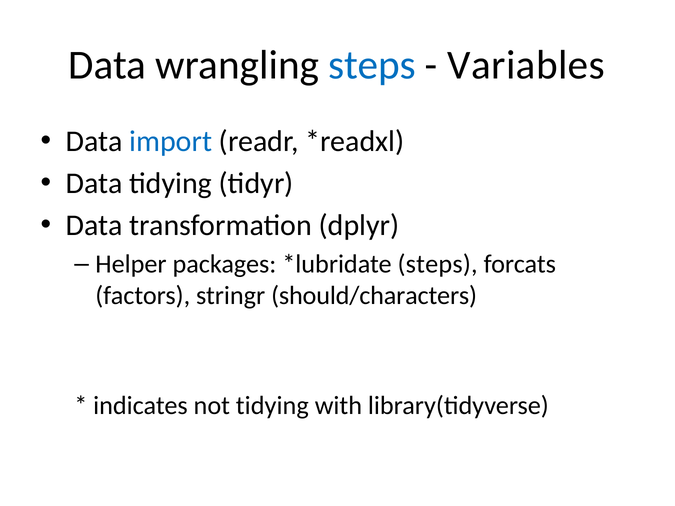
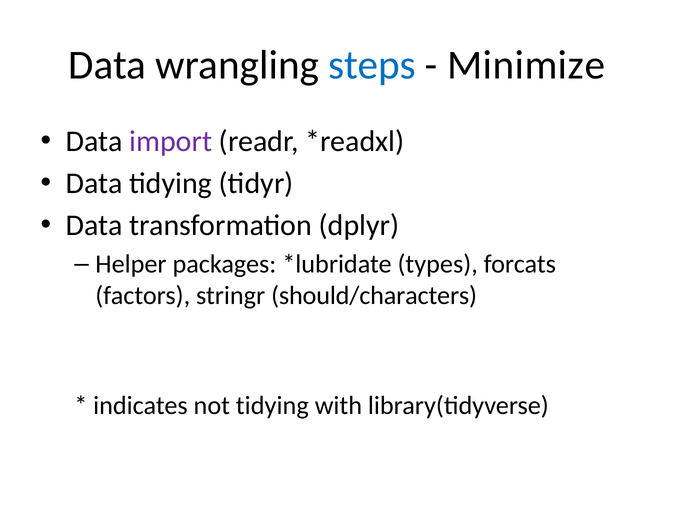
Variables: Variables -> Minimize (526, 65)
import colour: blue -> purple (171, 142)
steps: steps -> types (438, 264)
